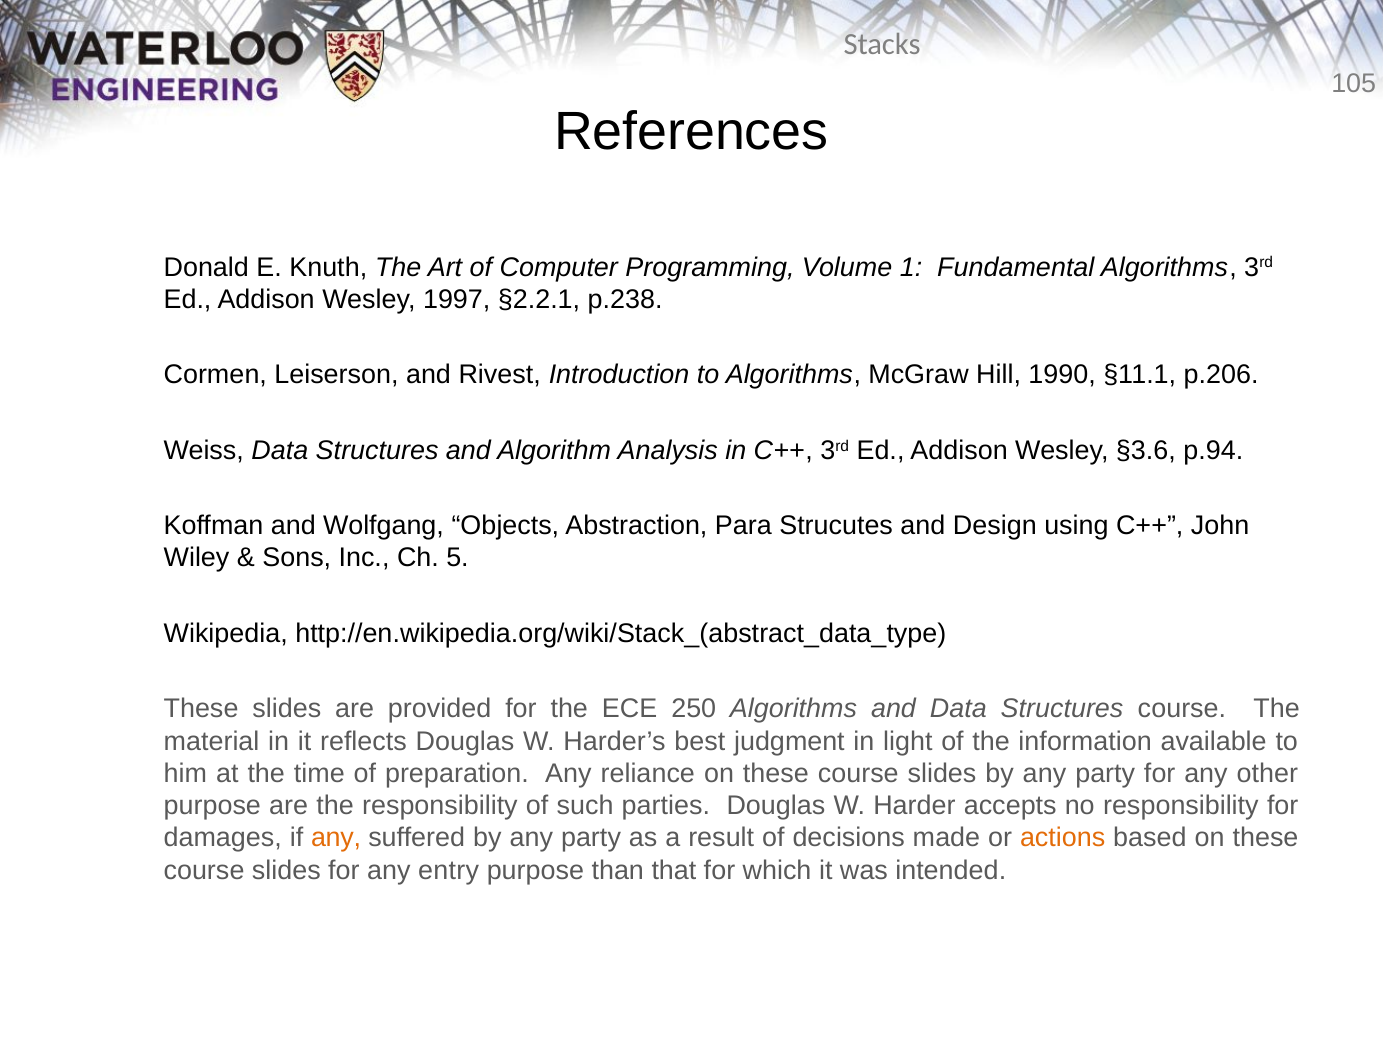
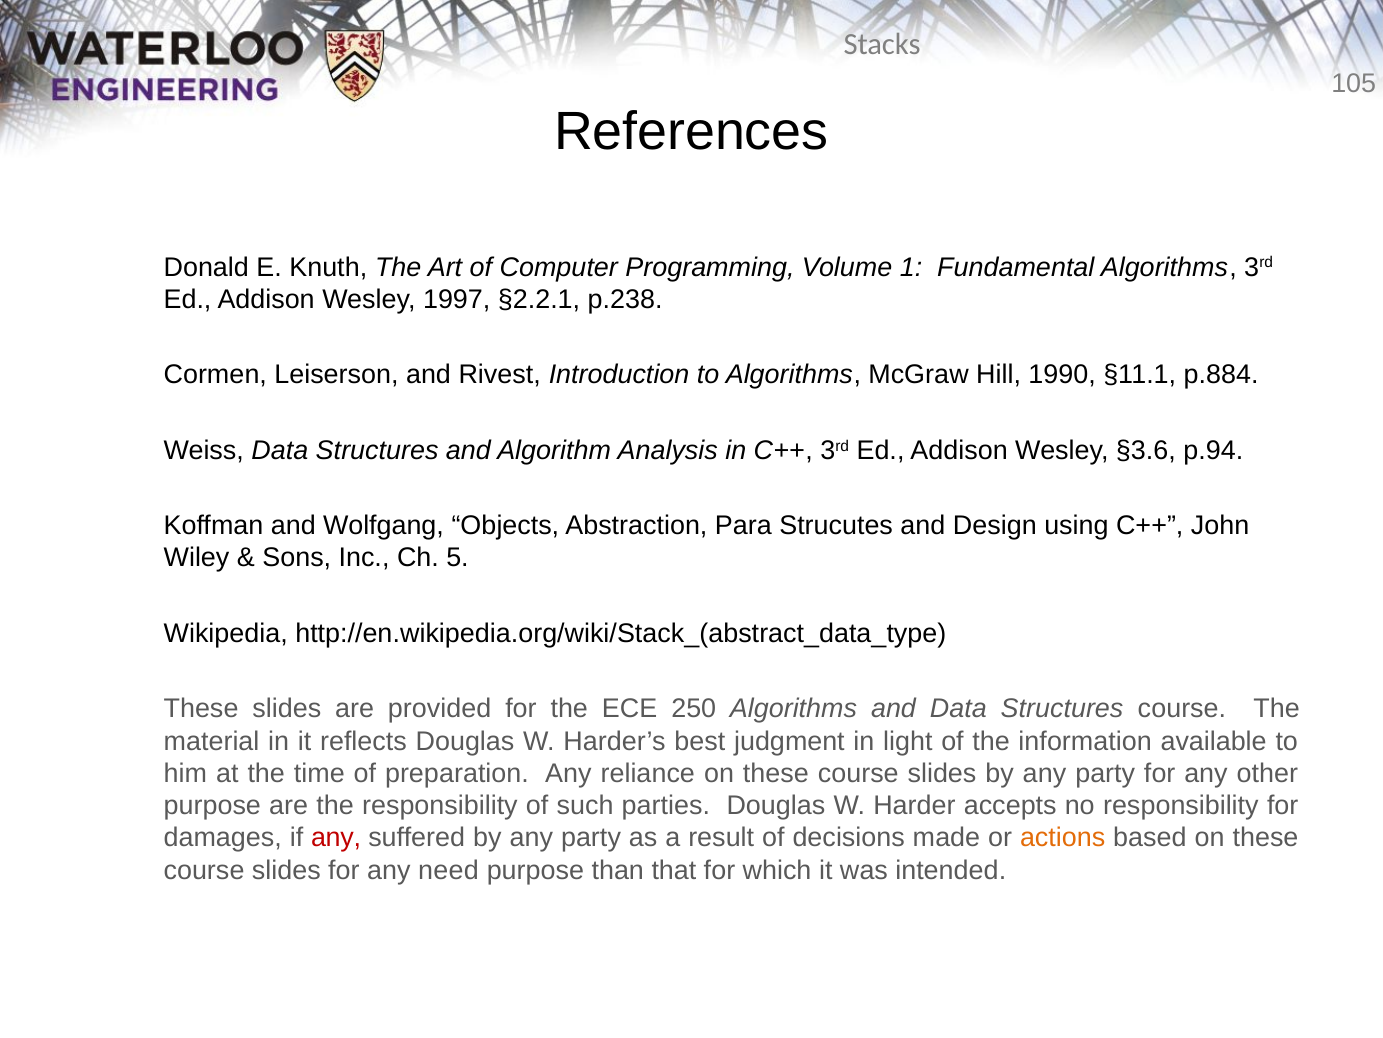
p.206: p.206 -> p.884 (1221, 375)
any colour: orange -> red (336, 837)
entry: entry -> need (449, 870)
